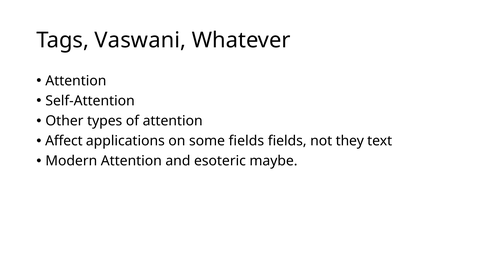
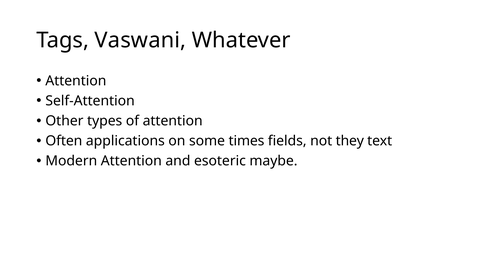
Affect: Affect -> Often (64, 141)
some fields: fields -> times (246, 141)
